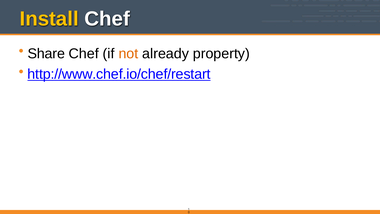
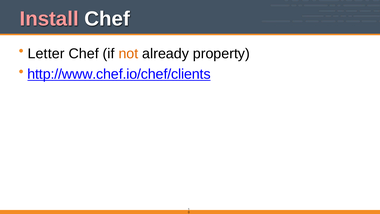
Install colour: yellow -> pink (49, 19)
Share: Share -> Letter (46, 53)
http://www.chef.io/chef/restart: http://www.chef.io/chef/restart -> http://www.chef.io/chef/clients (119, 74)
